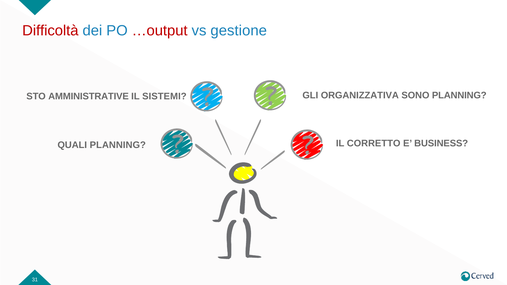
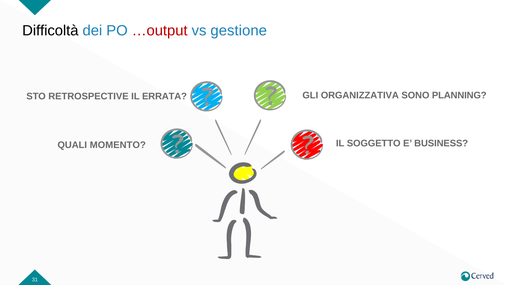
Difficoltà colour: red -> black (50, 31)
AMMINISTRATIVE: AMMINISTRATIVE -> RETROSPECTIVE (88, 96)
SISTEMI: SISTEMI -> ERRATA (164, 96)
CORRETTO: CORRETTO -> SOGGETTO (374, 144)
QUALI PLANNING: PLANNING -> MOMENTO (118, 145)
